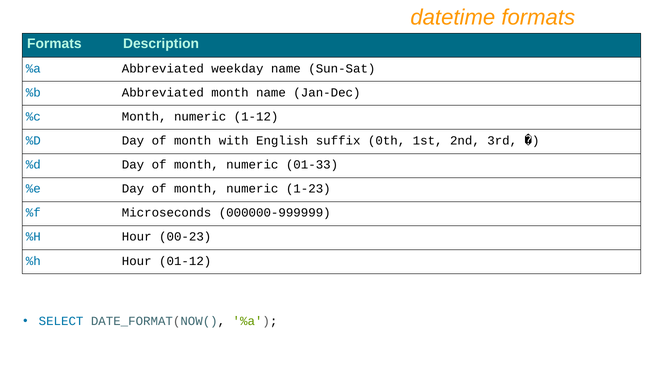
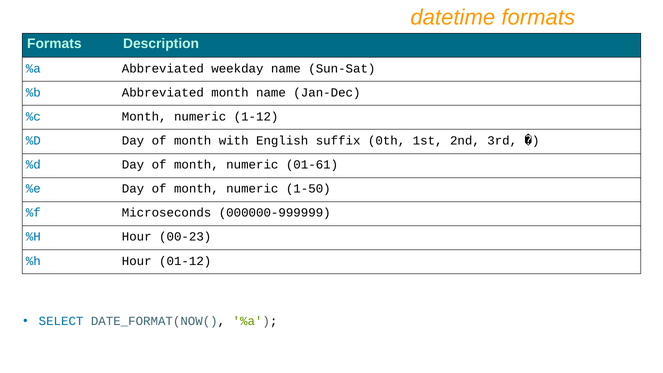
01-33: 01-33 -> 01-61 (312, 165)
1-23: 1-23 -> 1-50 (308, 189)
